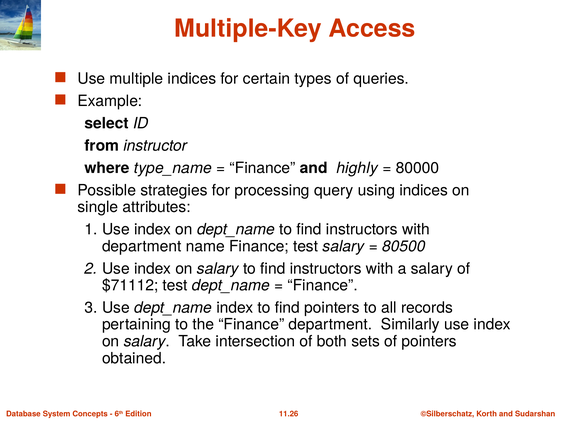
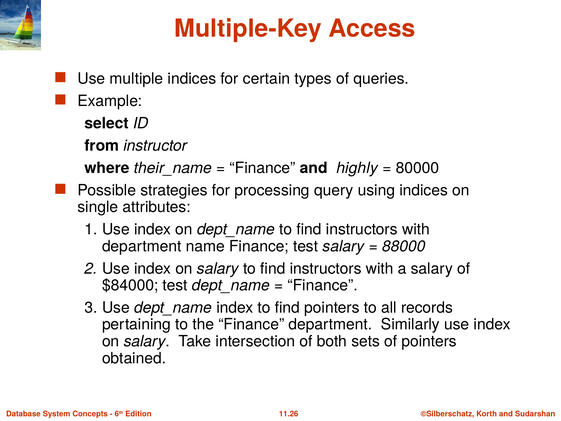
type_name: type_name -> their_name (173, 168)
80500: 80500 -> 88000 (404, 246)
$71112: $71112 -> $84000 (130, 285)
